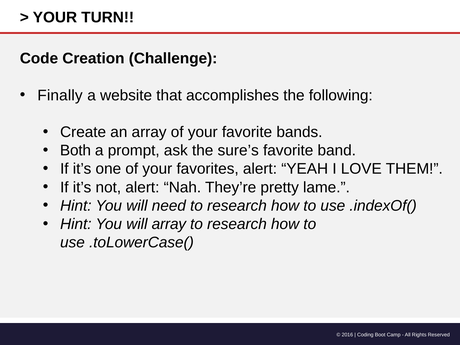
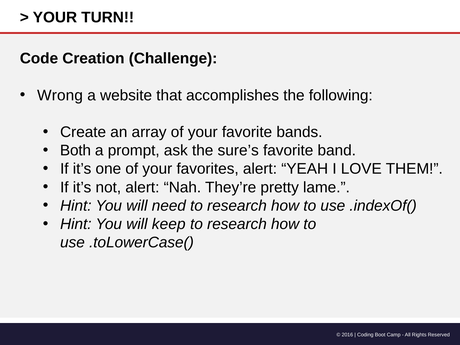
Finally: Finally -> Wrong (60, 95)
will array: array -> keep (169, 224)
